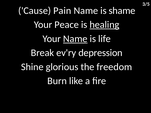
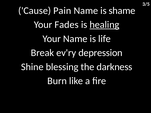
Peace: Peace -> Fades (67, 25)
Name underline: present -> none (75, 39)
glorious: glorious -> blessing (62, 67)
freedom: freedom -> darkness (114, 67)
